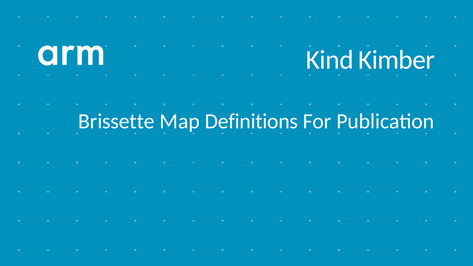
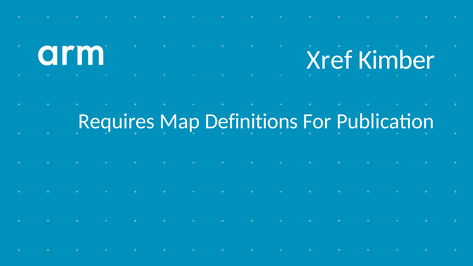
Kind: Kind -> Xref (329, 60)
Brissette: Brissette -> Requires (116, 121)
